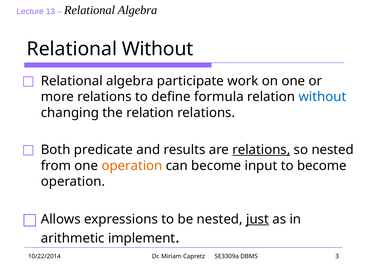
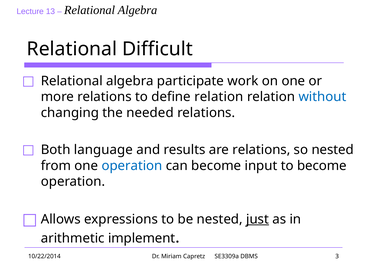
Relational Without: Without -> Difficult (157, 49)
define formula: formula -> relation (219, 97)
the relation: relation -> needed (150, 113)
predicate: predicate -> language (103, 150)
relations underline: present -> none (261, 150)
operation colour: orange -> blue (132, 166)
